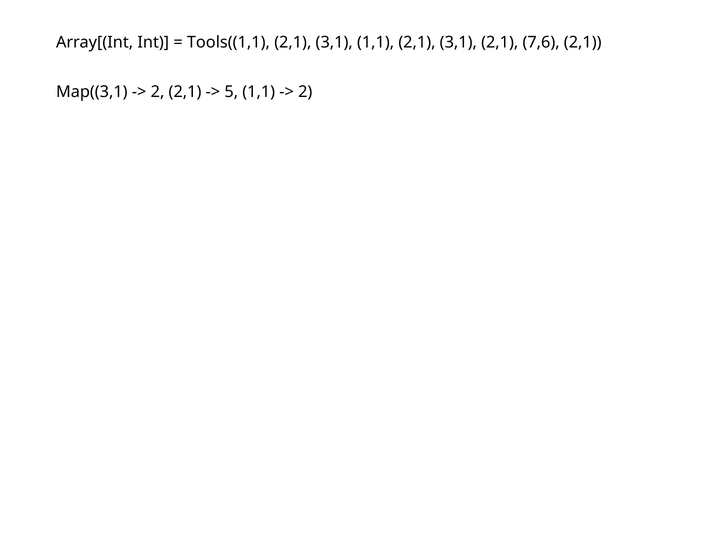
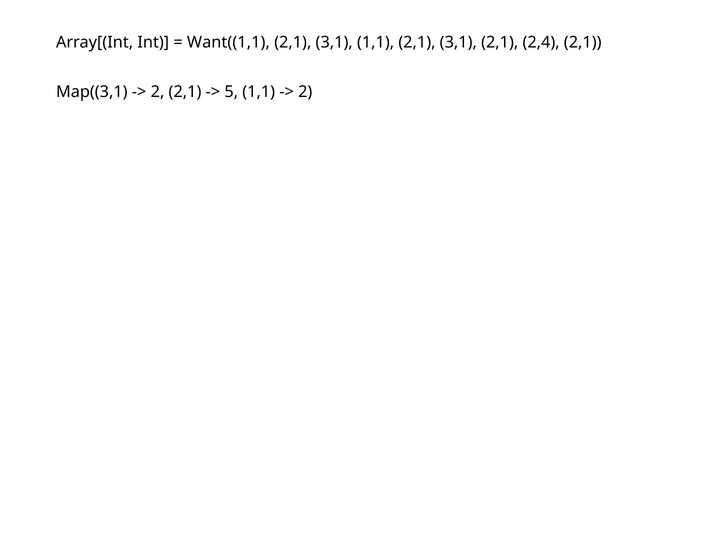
Tools((1,1: Tools((1,1 -> Want((1,1 (228, 42)
7,6: 7,6 -> 2,4 (541, 42)
